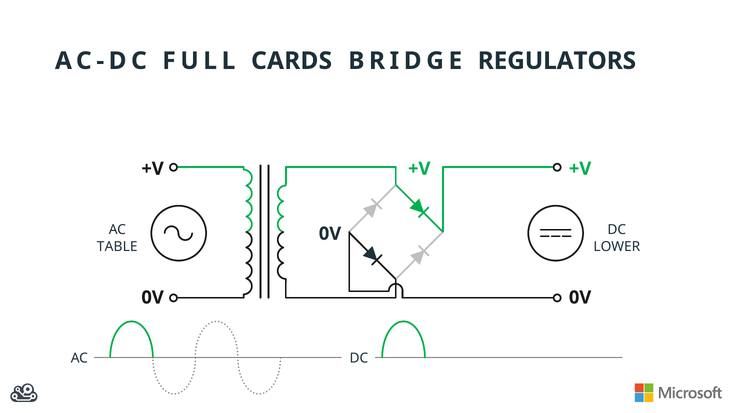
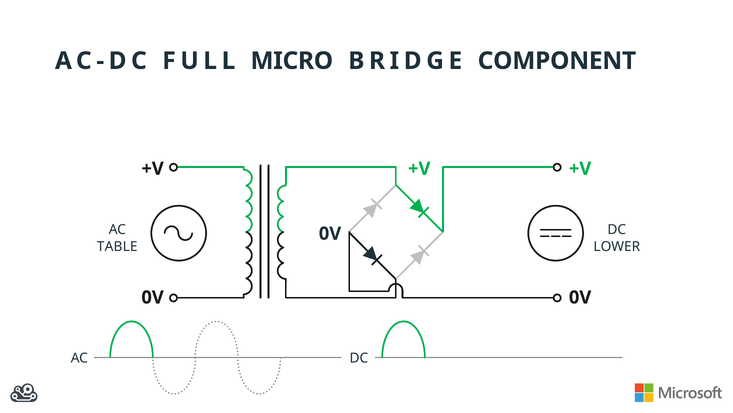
CARDS: CARDS -> MICRO (292, 61)
REGULATORS: REGULATORS -> COMPONENT (557, 61)
